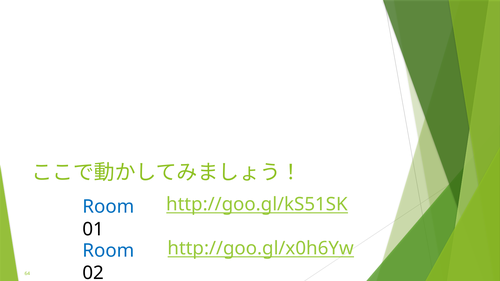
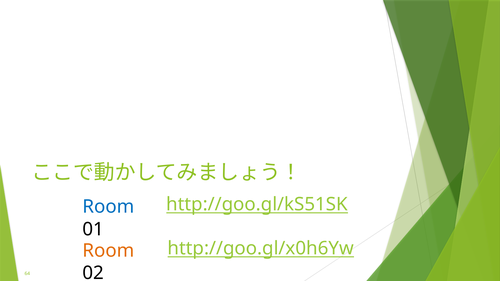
Room colour: blue -> orange (108, 251)
